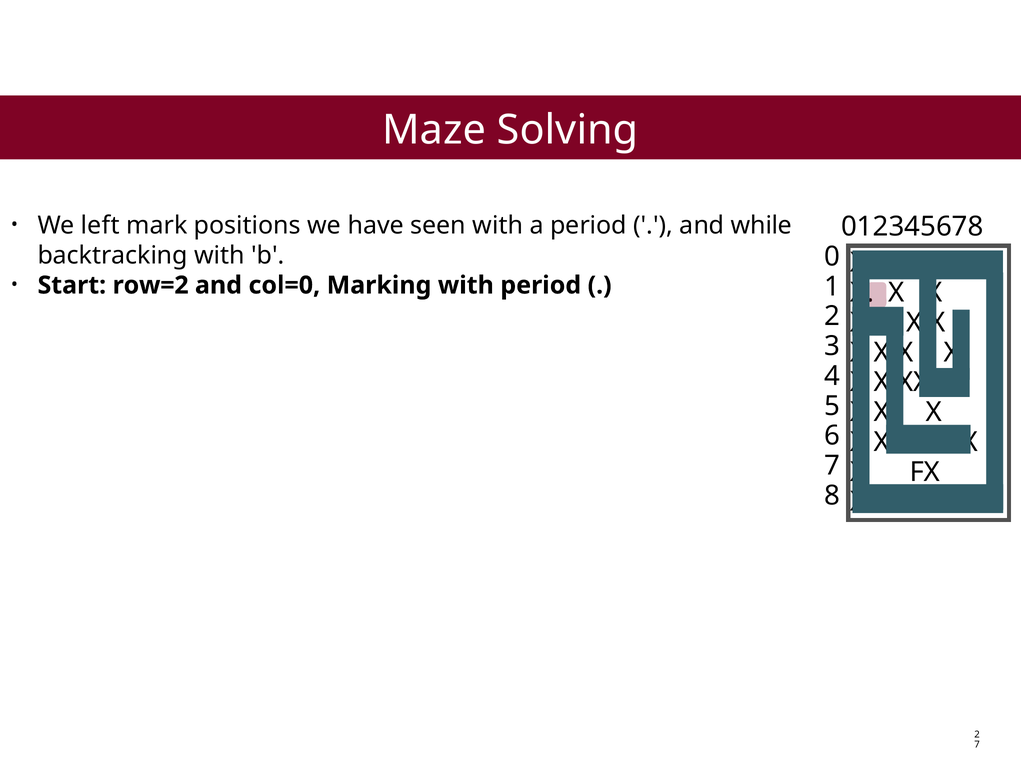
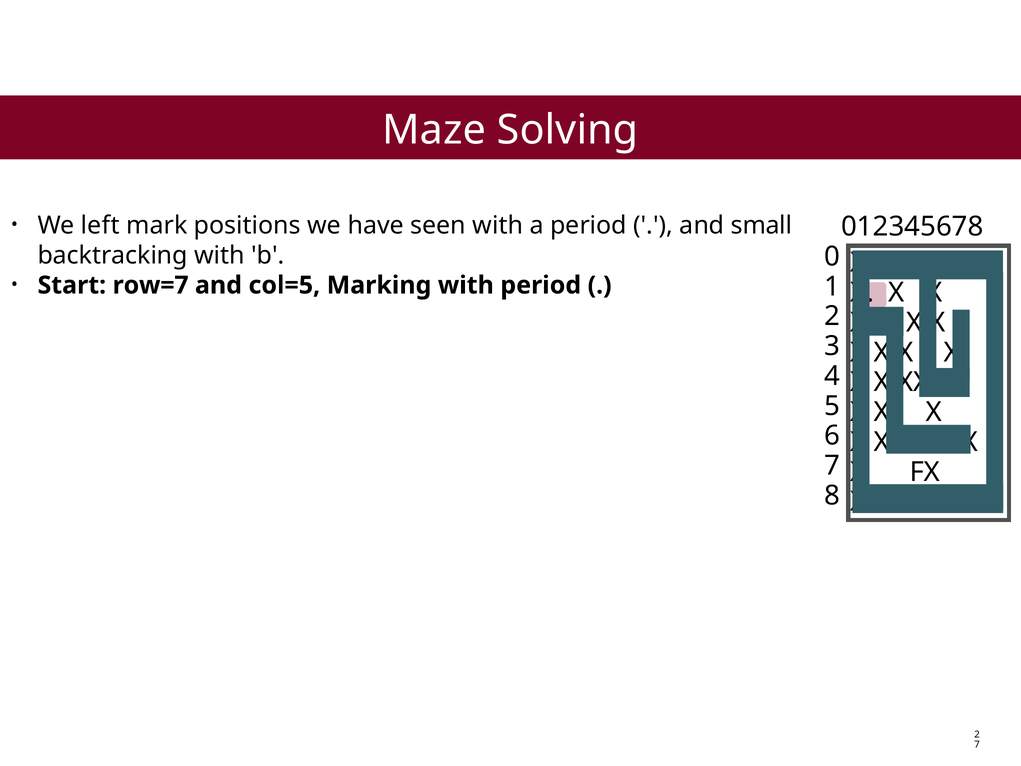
while: while -> small (761, 225)
row=2: row=2 -> row=7 (151, 285)
col=0: col=0 -> col=5 (284, 285)
